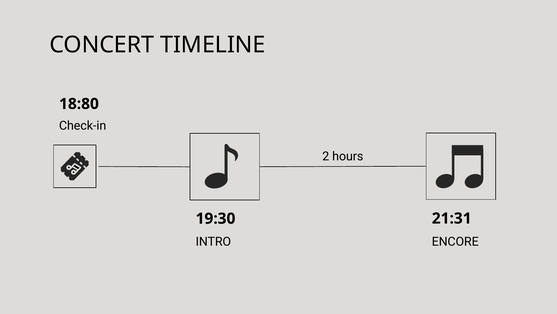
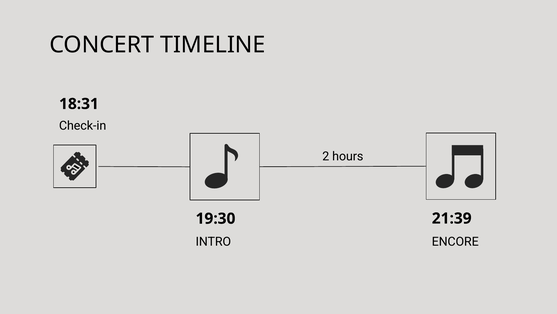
18:80: 18:80 -> 18:31 (79, 104)
21:31: 21:31 -> 21:39 (452, 218)
